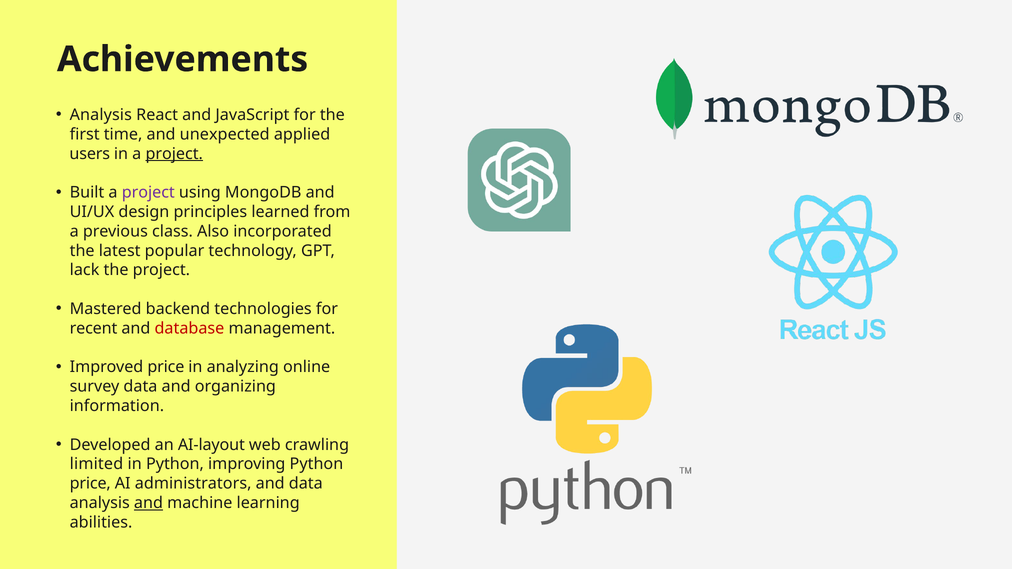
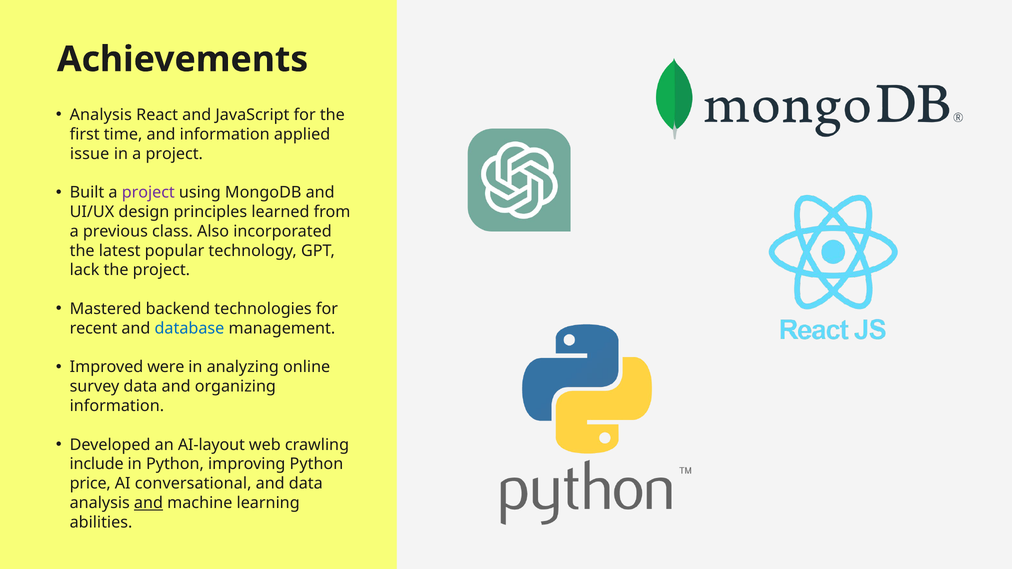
and unexpected: unexpected -> information (225, 134)
users: users -> issue (90, 154)
project underline: present -> none (174, 154)
database colour: red -> blue (189, 328)
Improved price: price -> were (166, 367)
limited: limited -> include (97, 464)
administrators: administrators -> conversational (193, 484)
